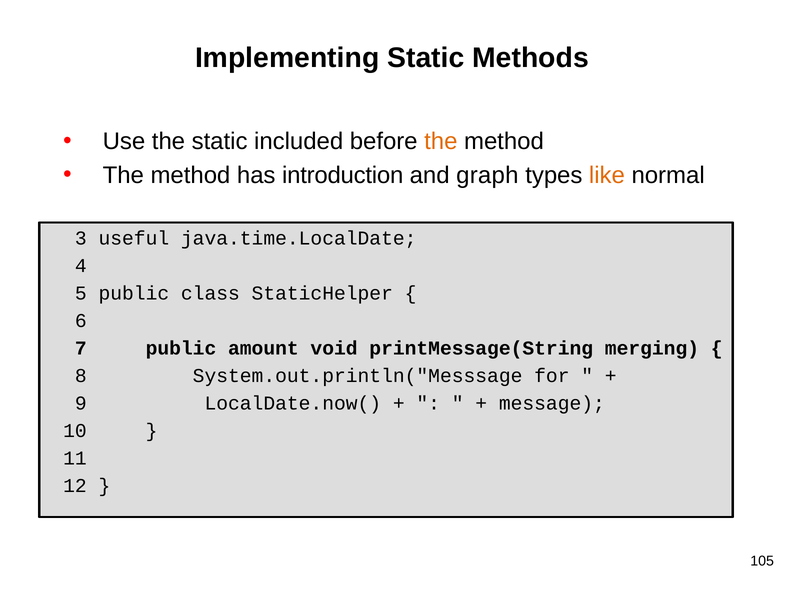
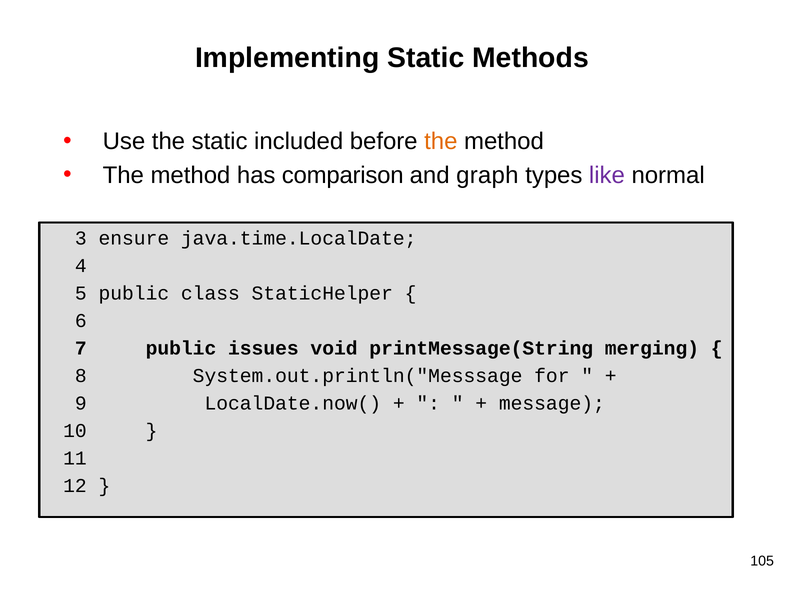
introduction: introduction -> comparison (343, 175)
like colour: orange -> purple (607, 175)
useful: useful -> ensure (134, 238)
amount: amount -> issues (263, 348)
